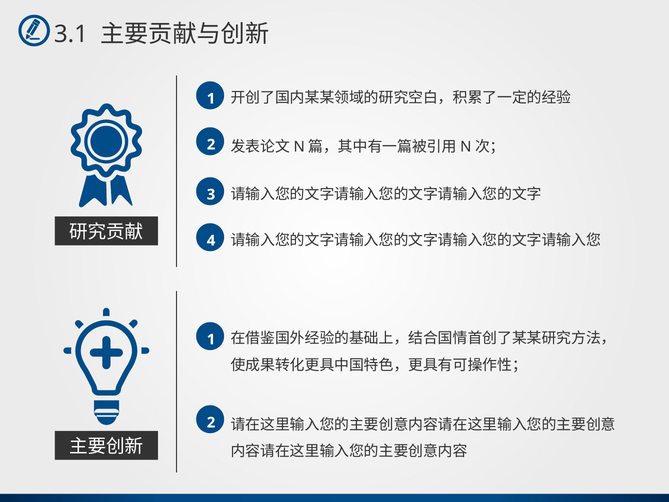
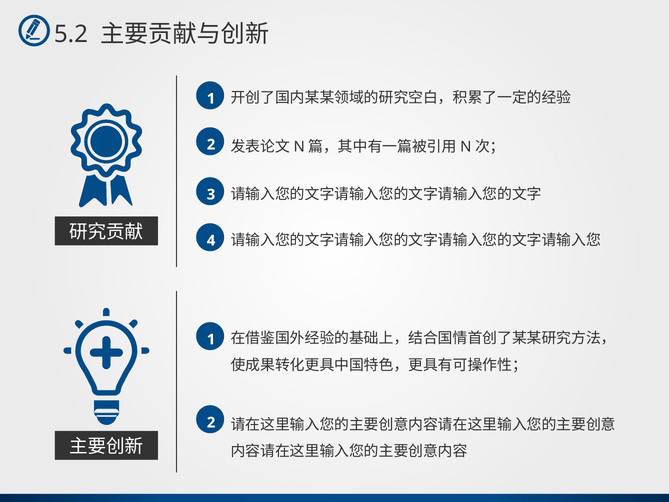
3.1: 3.1 -> 5.2 (71, 34)
